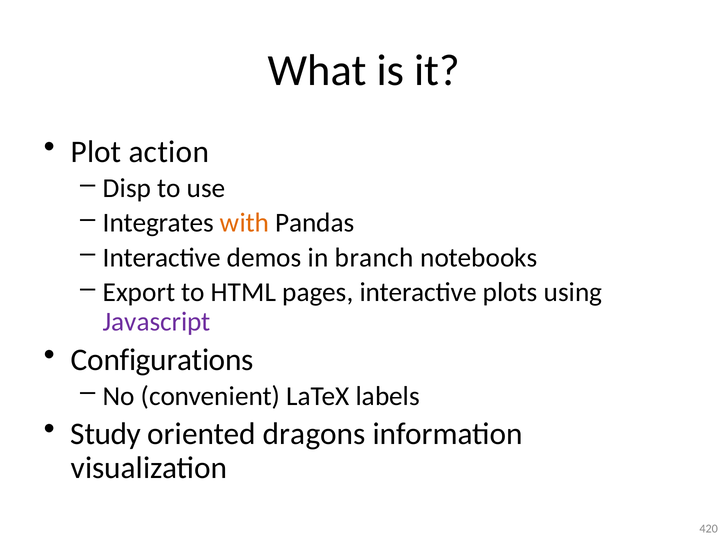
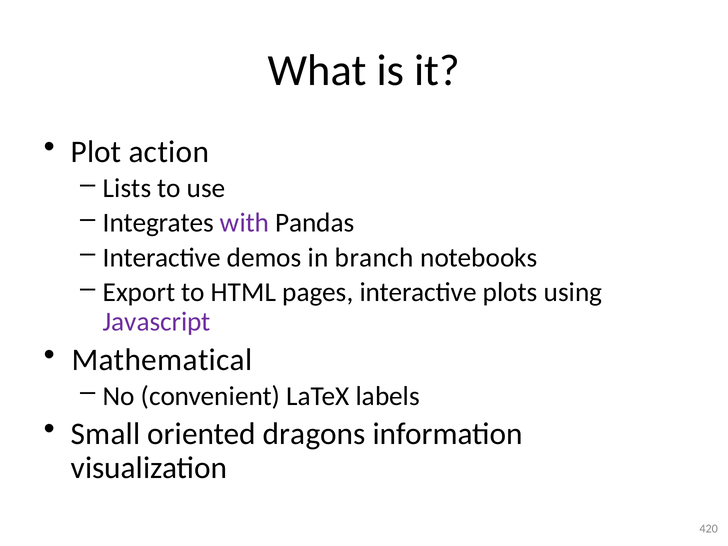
Disp: Disp -> Lists (127, 188)
with colour: orange -> purple (245, 223)
Configurations: Configurations -> Mathematical (162, 360)
Study: Study -> Small (106, 434)
